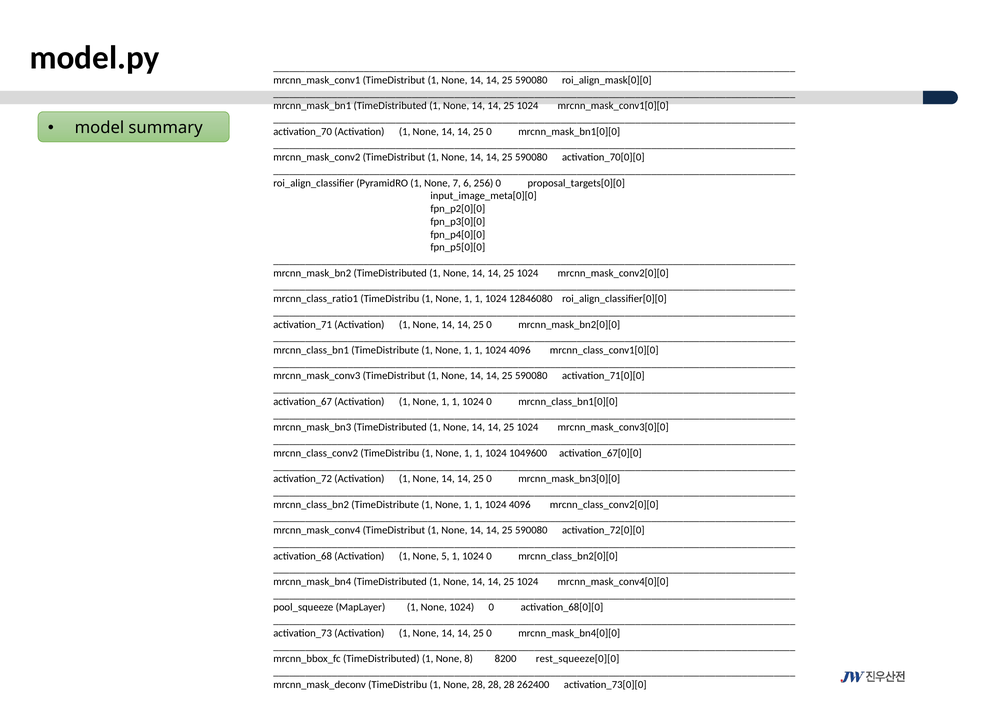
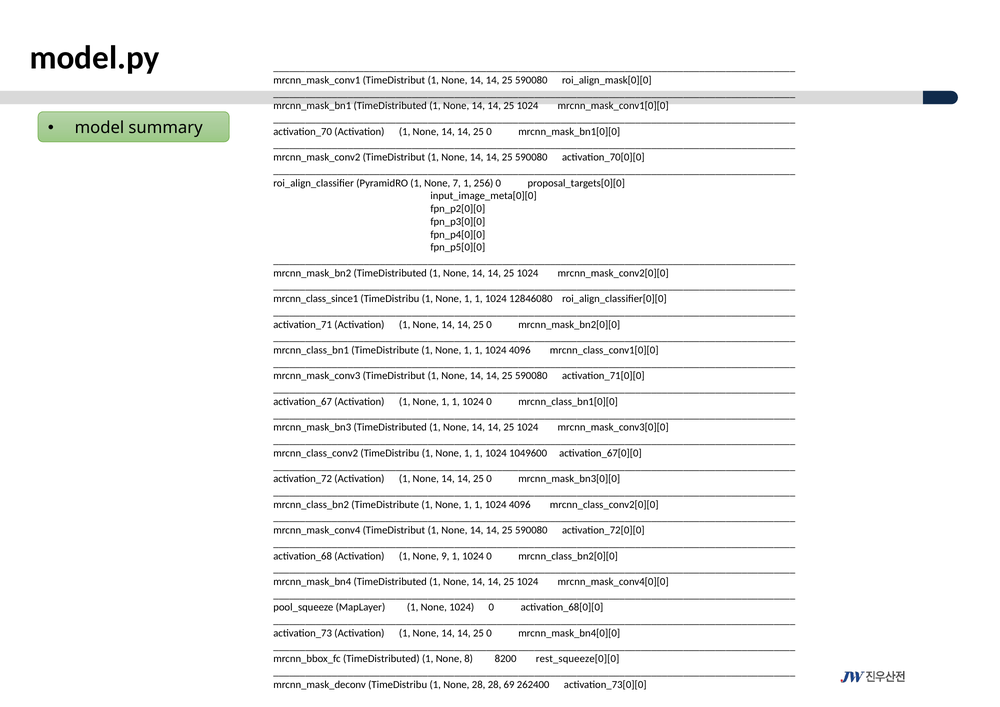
7 6: 6 -> 1 (467, 183)
mrcnn_class_ratio1: mrcnn_class_ratio1 -> mrcnn_class_since1 (316, 299)
5: 5 -> 9 (445, 556)
28 28 28: 28 -> 69 (509, 685)
